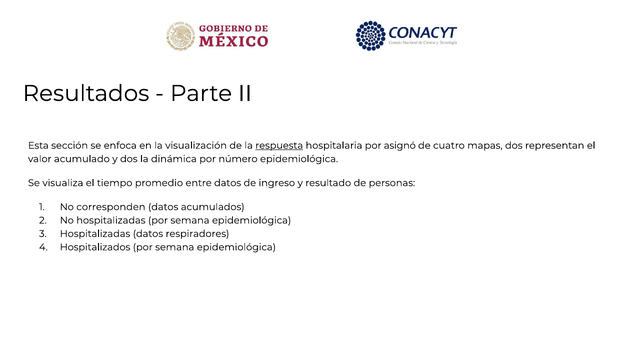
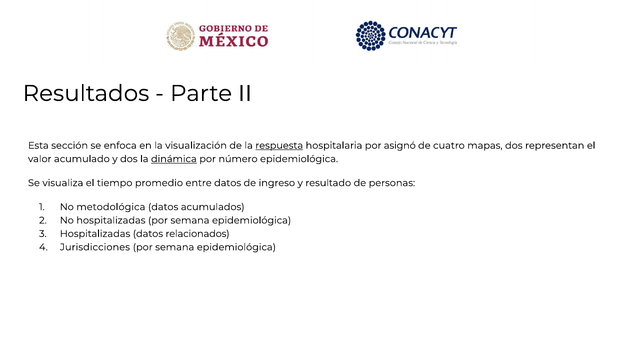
dinámica underline: none -> present (174, 159)
corresponden: corresponden -> metodológica (111, 207)
respiradores: respiradores -> relacionados (197, 234)
Hospitalizados: Hospitalizados -> Jurisdicciones (95, 247)
